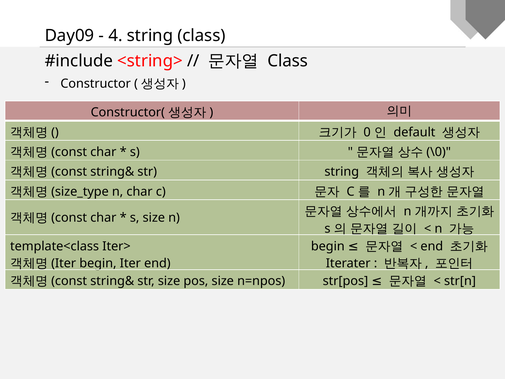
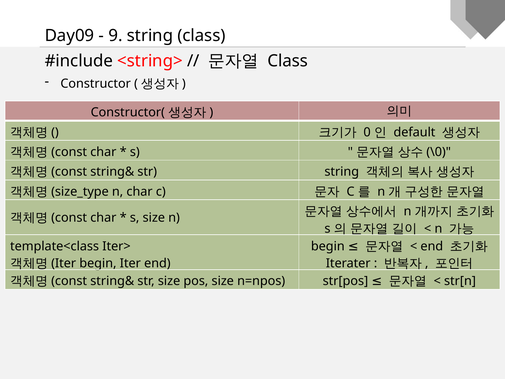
4: 4 -> 9 (115, 35)
